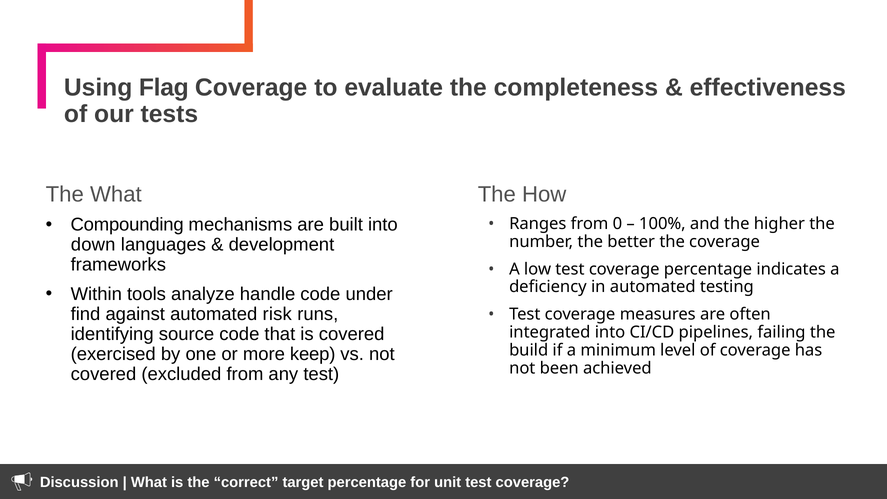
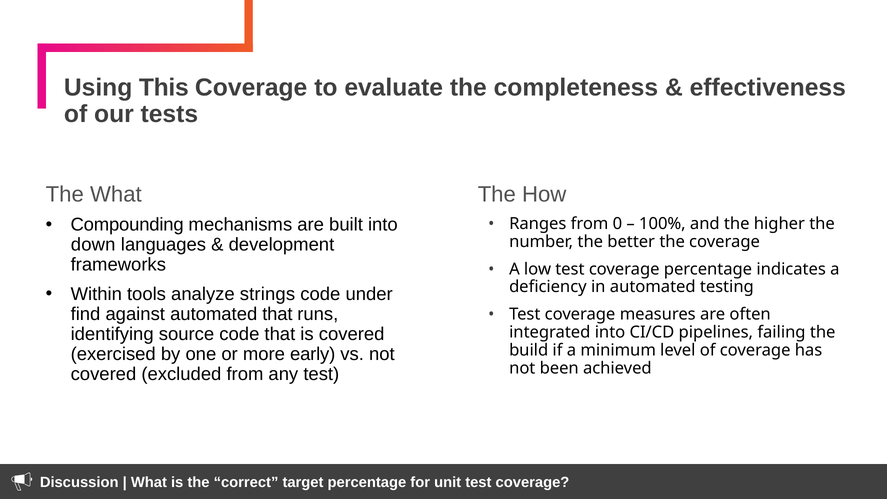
Flag: Flag -> This (164, 88)
handle: handle -> strings (267, 294)
automated risk: risk -> that (277, 314)
keep: keep -> early (313, 354)
